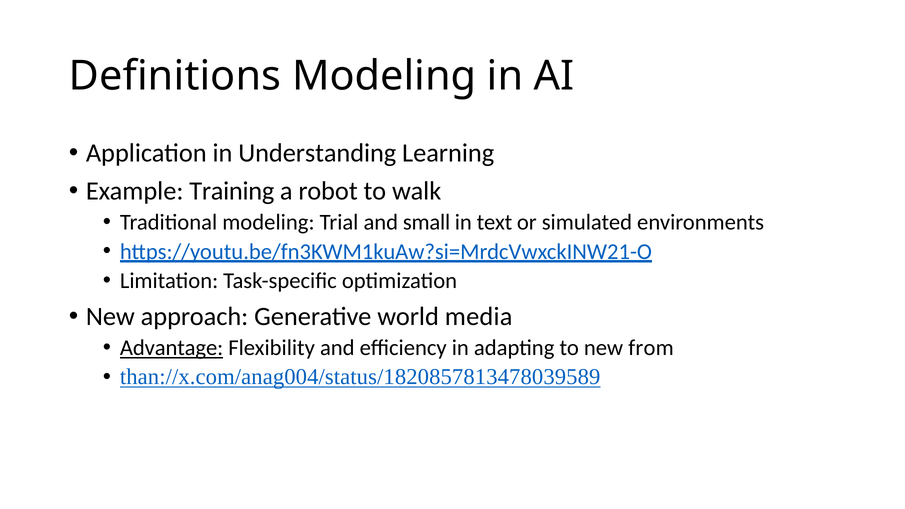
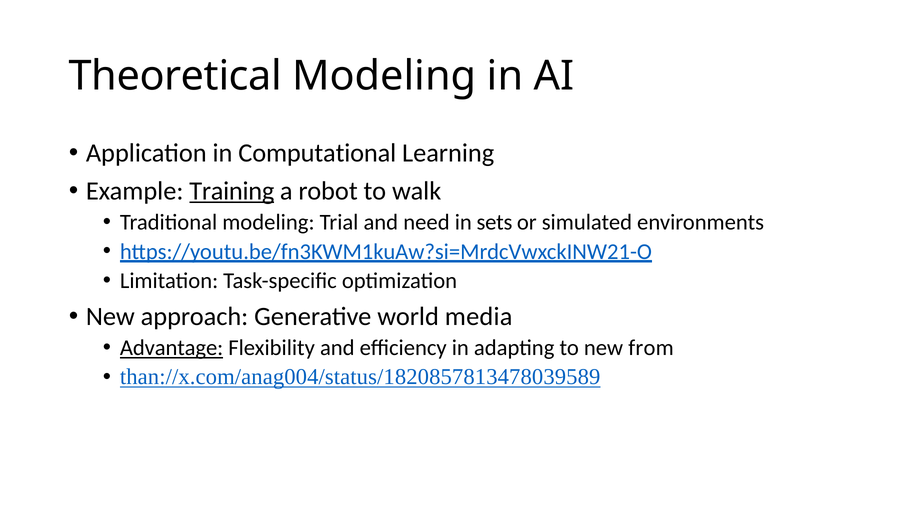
Definitions: Definitions -> Theoretical (175, 76)
Understanding: Understanding -> Computational (317, 153)
Training underline: none -> present (232, 191)
small: small -> need (426, 222)
text: text -> sets (494, 222)
